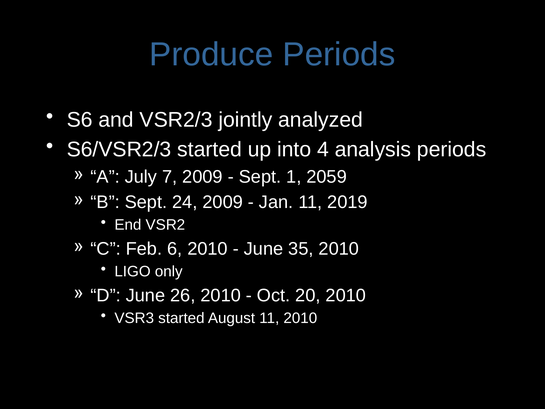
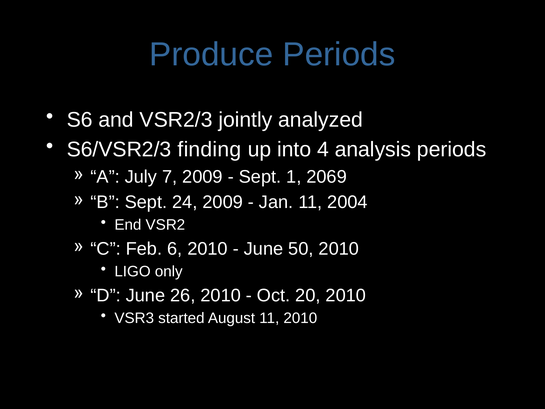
S6/VSR2/3 started: started -> finding (209, 150)
2059: 2059 -> 2069 (327, 177)
2019: 2019 -> 2004 (348, 202)
35: 35 -> 50 (301, 249)
